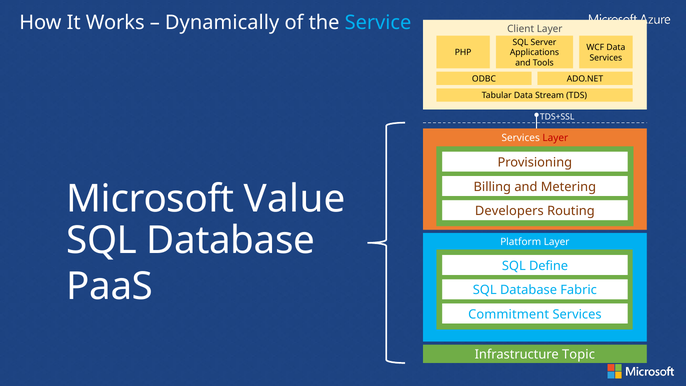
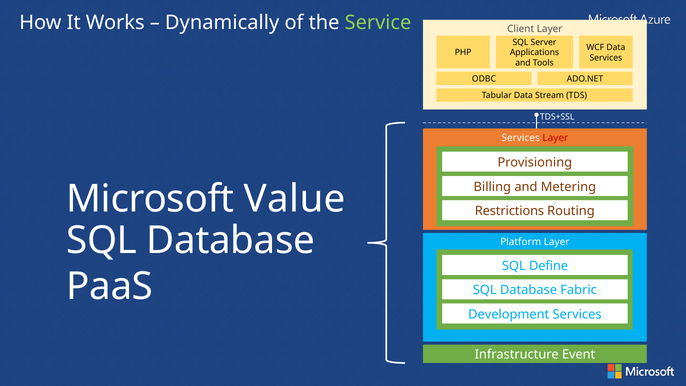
Service colour: light blue -> light green (378, 23)
Developers: Developers -> Restrictions (509, 211)
Commitment: Commitment -> Development (509, 314)
Topic: Topic -> Event (579, 355)
